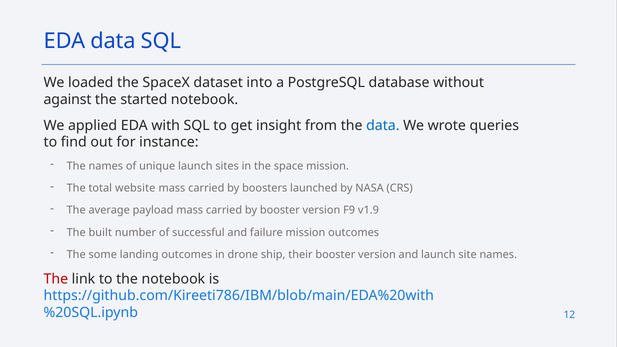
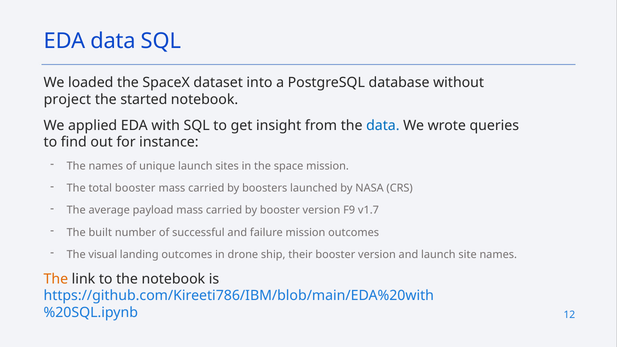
against: against -> project (67, 99)
total website: website -> booster (135, 188)
v1.9: v1.9 -> v1.7 (368, 210)
some: some -> visual (103, 255)
The colour: red -> orange (56, 279)
